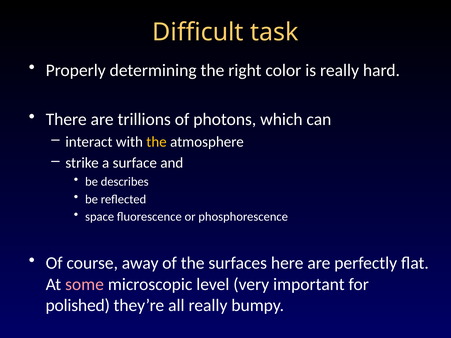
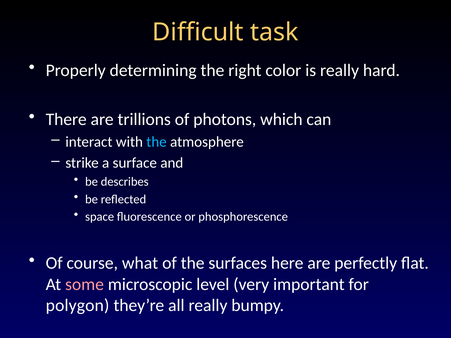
the colour: yellow -> light blue (157, 142)
away: away -> what (140, 263)
polished: polished -> polygon (78, 306)
